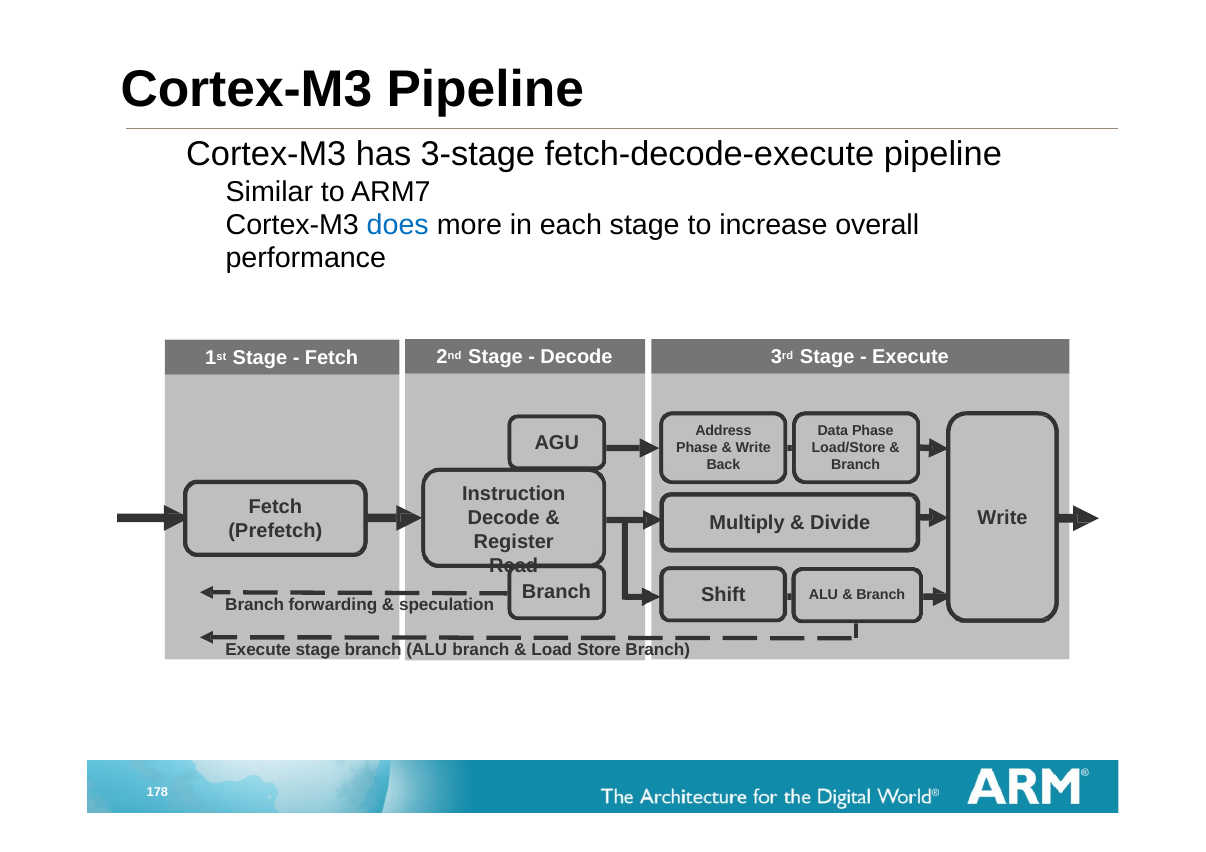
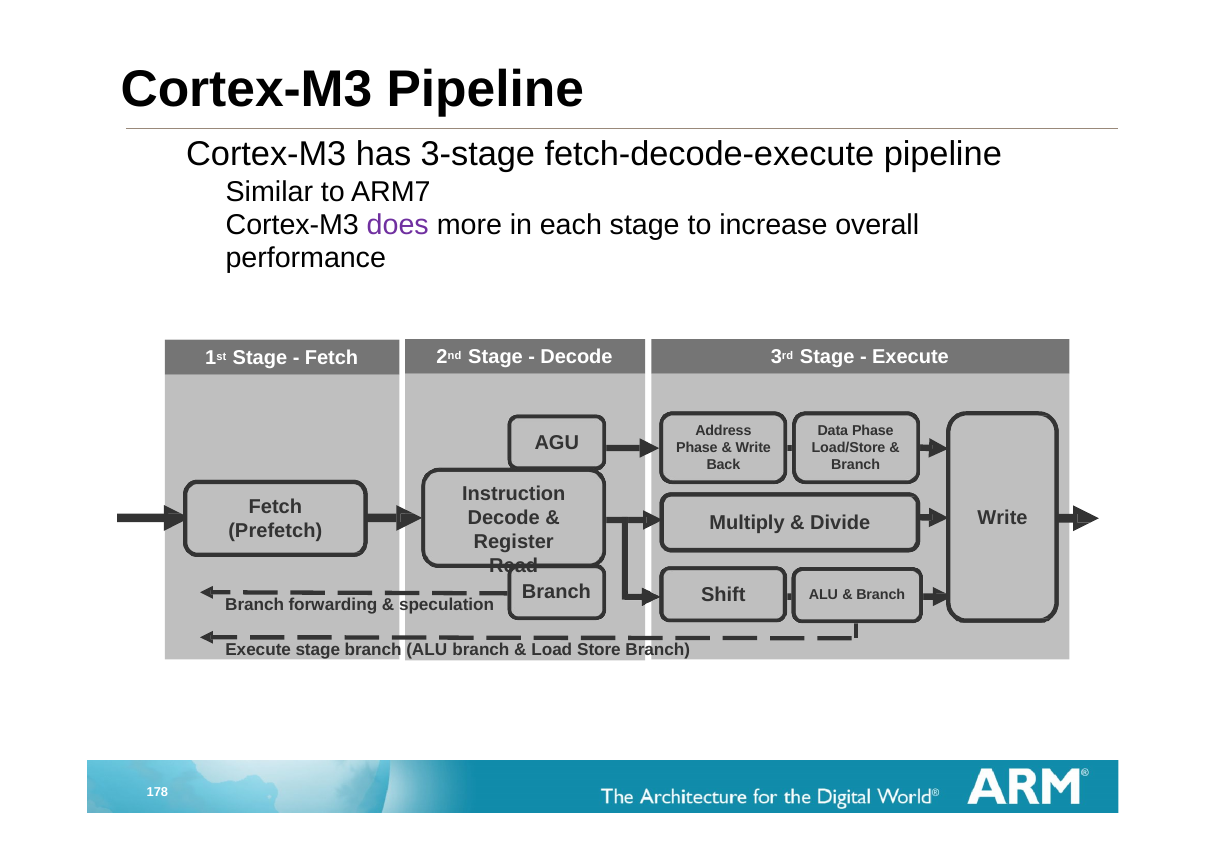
does colour: blue -> purple (398, 225)
